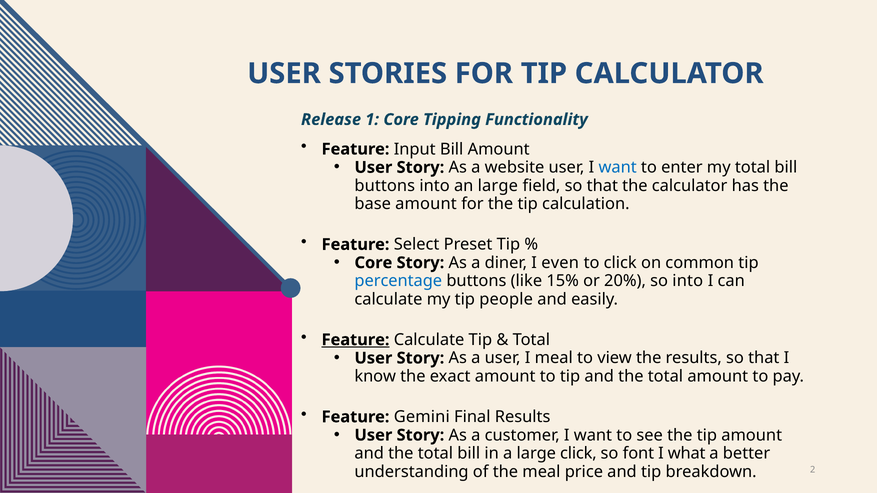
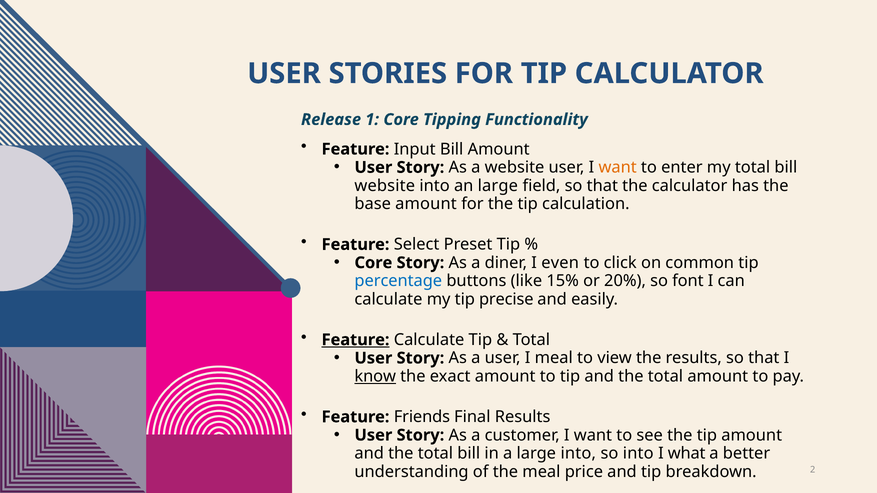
want colour: blue -> orange (618, 168)
buttons: buttons -> website (385, 186)
so into: into -> font (688, 281)
people: people -> precise (506, 299)
know underline: none -> present (375, 377)
Gemini: Gemini -> Friends (422, 417)
large click: click -> into (578, 454)
so font: font -> into (638, 454)
